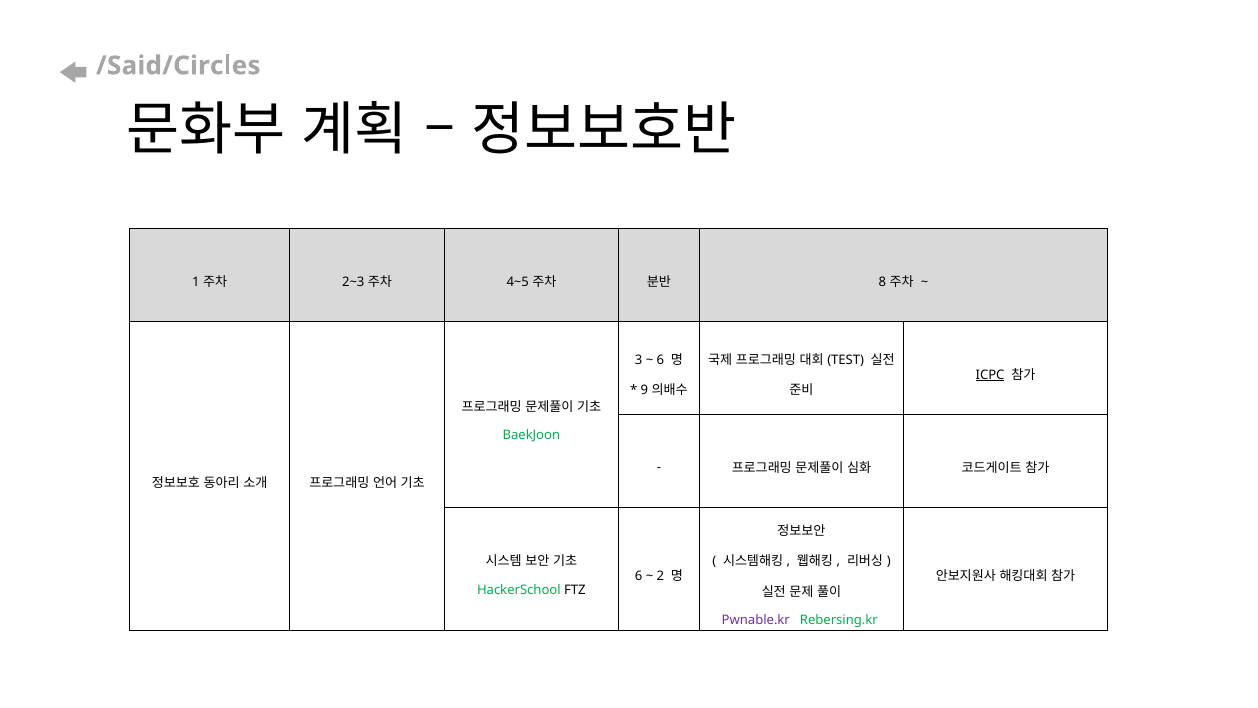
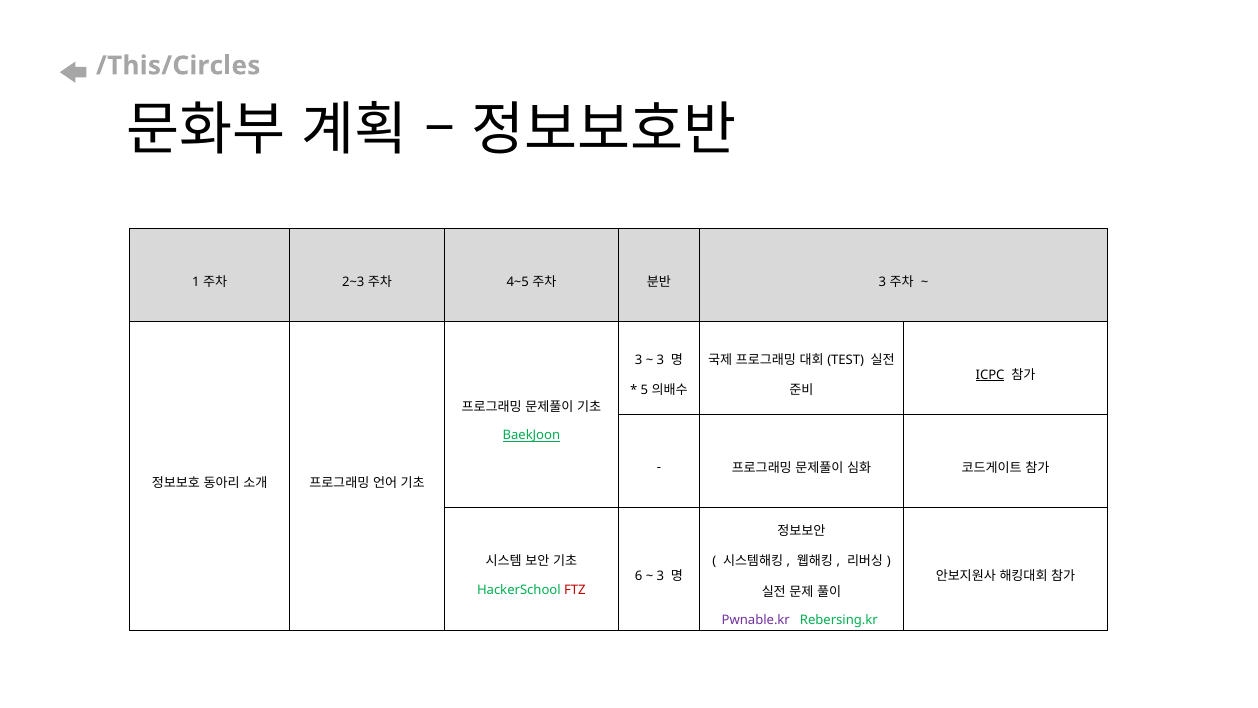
/Said/Circles: /Said/Circles -> /This/Circles (178, 66)
8: 8 -> 3 (882, 282)
6: 6 -> 3 (660, 360)
9: 9 -> 5 (644, 390)
BaekJoon underline: none -> present (531, 435)
2: 2 -> 3 (660, 575)
FTZ colour: black -> red (575, 590)
